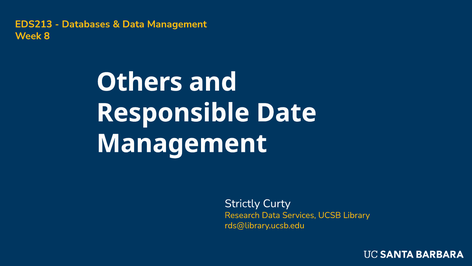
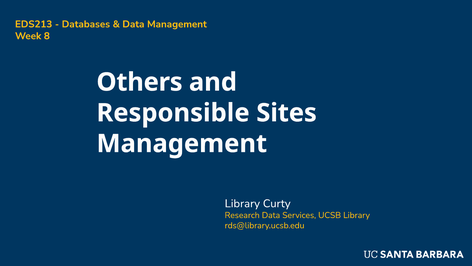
Date: Date -> Sites (287, 113)
Strictly: Strictly -> Library (242, 203)
